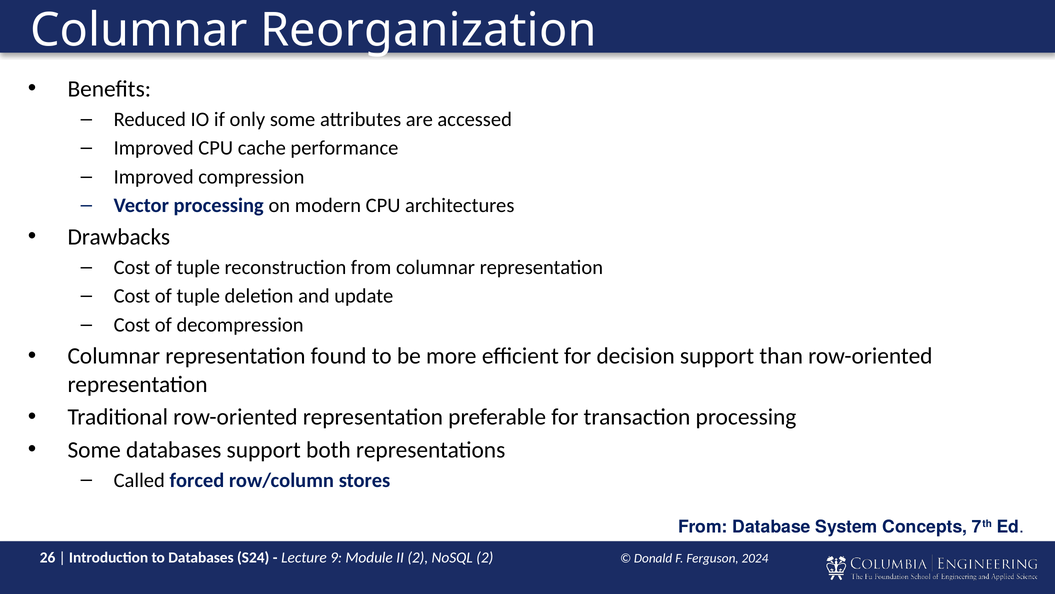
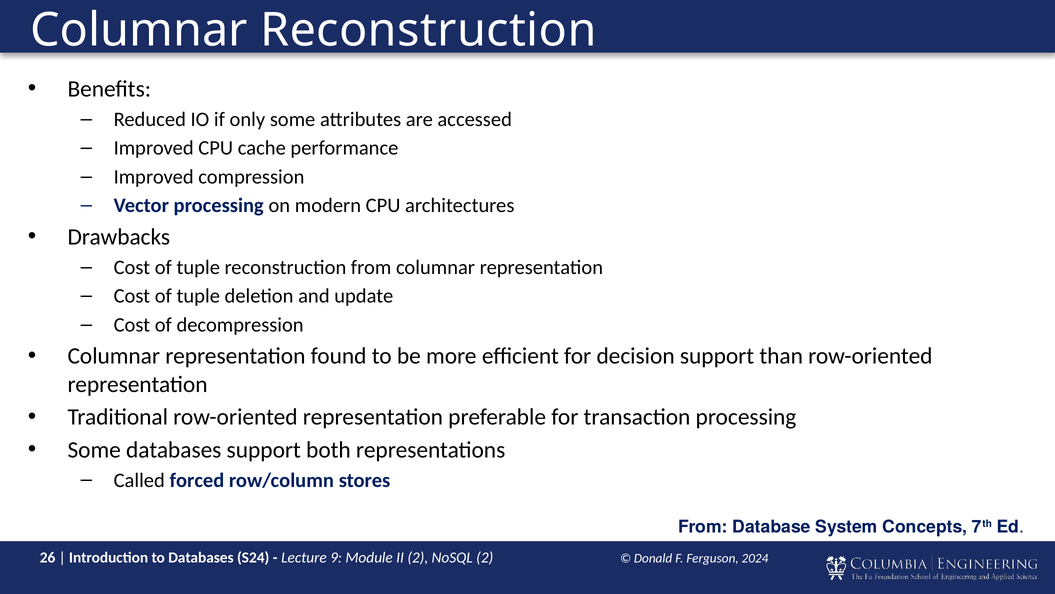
Columnar Reorganization: Reorganization -> Reconstruction (428, 30)
